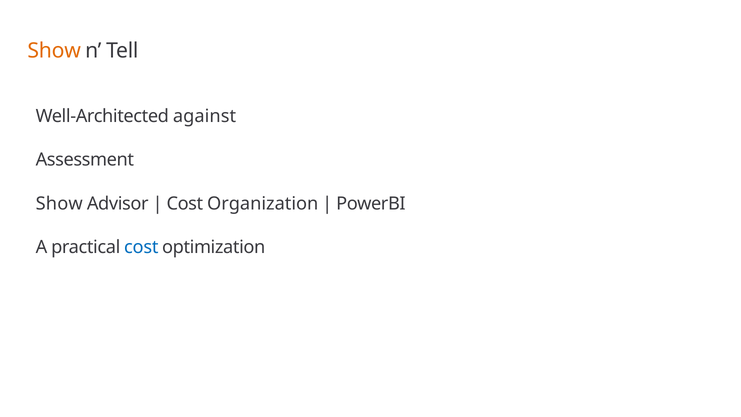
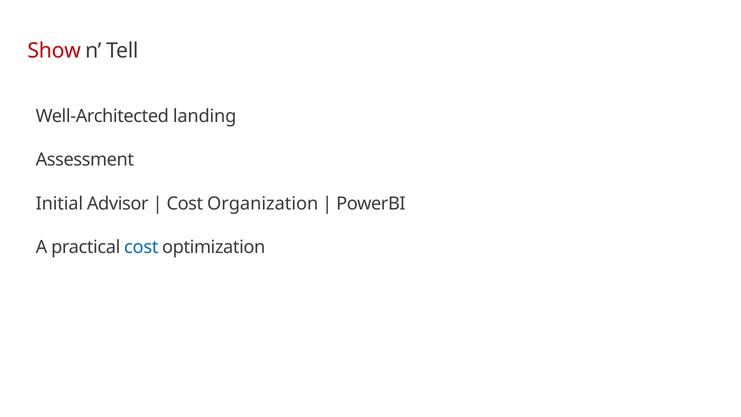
Show colour: orange -> red (54, 51)
against: against -> landing (205, 116)
Show: Show -> Initial (59, 203)
